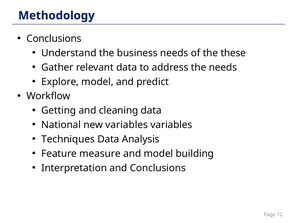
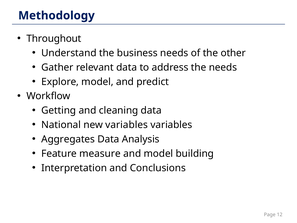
Conclusions: Conclusions -> Throughout (54, 39)
these: these -> other (233, 53)
Techniques: Techniques -> Aggregates (68, 139)
